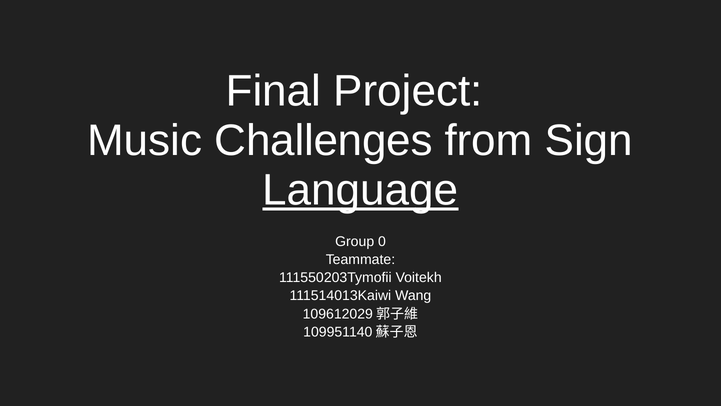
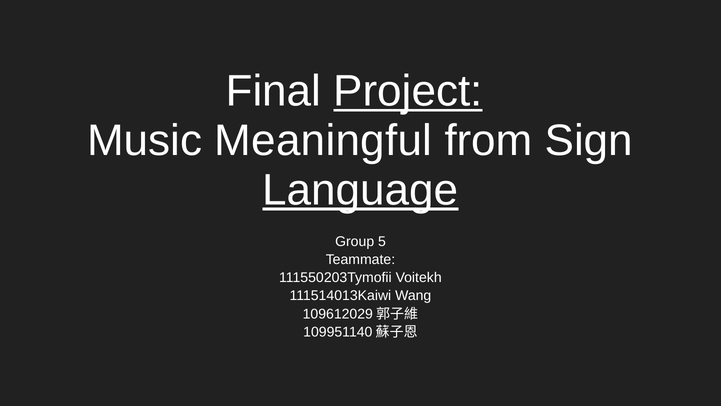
Project underline: none -> present (408, 91)
Challenges: Challenges -> Meaningful (323, 141)
0: 0 -> 5 (382, 241)
